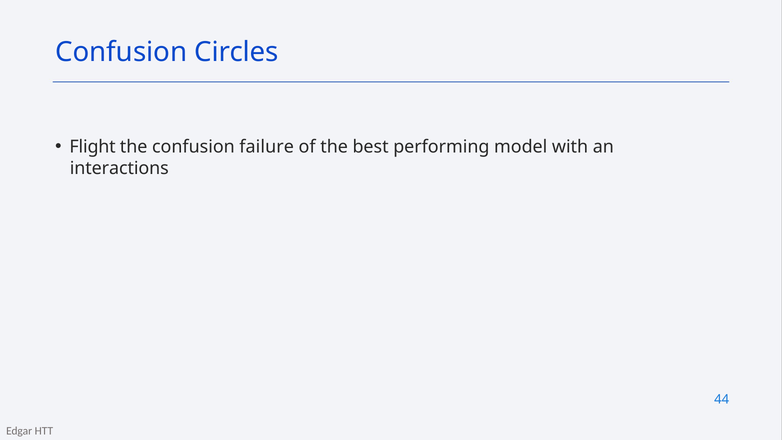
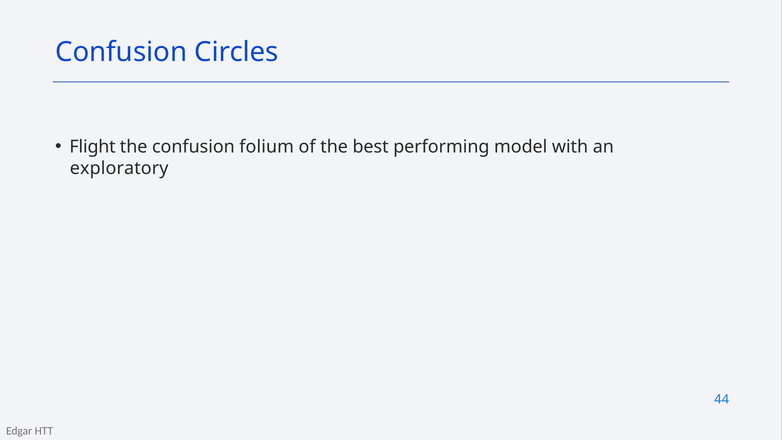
failure: failure -> folium (267, 147)
interactions: interactions -> exploratory (119, 168)
